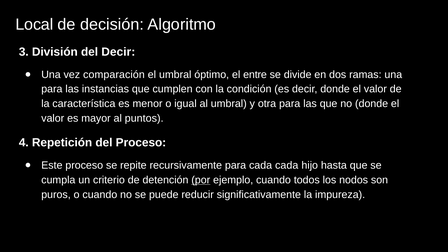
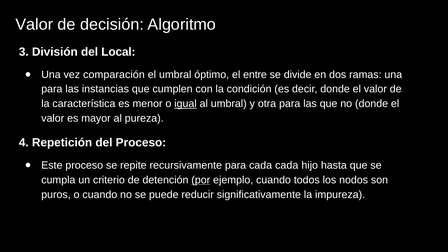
Local: Local -> Valor (34, 25)
del Decir: Decir -> Local (118, 52)
igual underline: none -> present (185, 104)
puntos: puntos -> pureza (144, 118)
